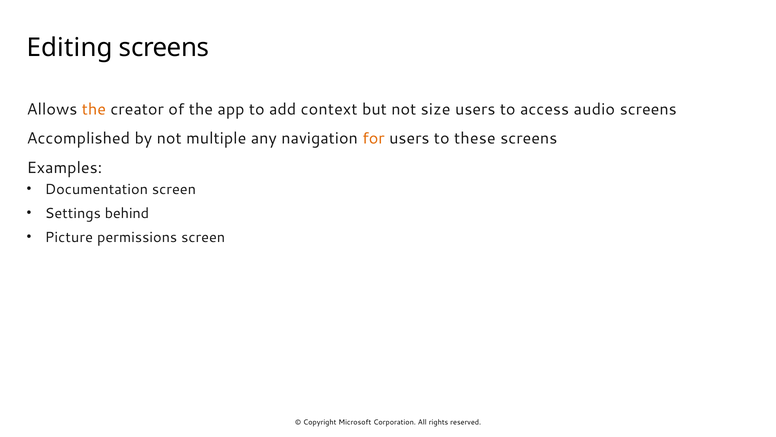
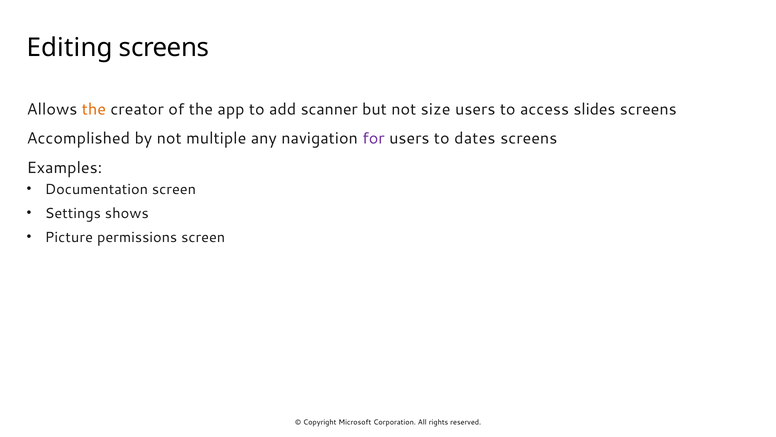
context: context -> scanner (329, 109)
audio: audio -> slides (594, 109)
for colour: orange -> purple (373, 138)
these: these -> dates (475, 138)
behind: behind -> shows (127, 213)
